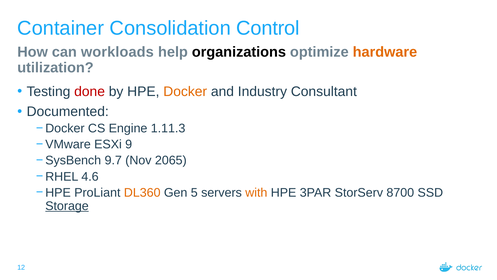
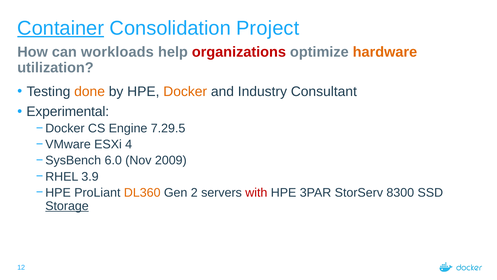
Container underline: none -> present (61, 28)
Control: Control -> Project (268, 28)
organizations colour: black -> red (239, 52)
done colour: red -> orange (90, 91)
Documented: Documented -> Experimental (68, 112)
1.11.3: 1.11.3 -> 7.29.5 (168, 128)
9: 9 -> 4 (129, 144)
9.7: 9.7 -> 6.0 (113, 160)
2065: 2065 -> 2009 (171, 160)
4.6: 4.6 -> 3.9 (90, 176)
5: 5 -> 2 (194, 192)
with colour: orange -> red (256, 192)
8700: 8700 -> 8300 (400, 192)
